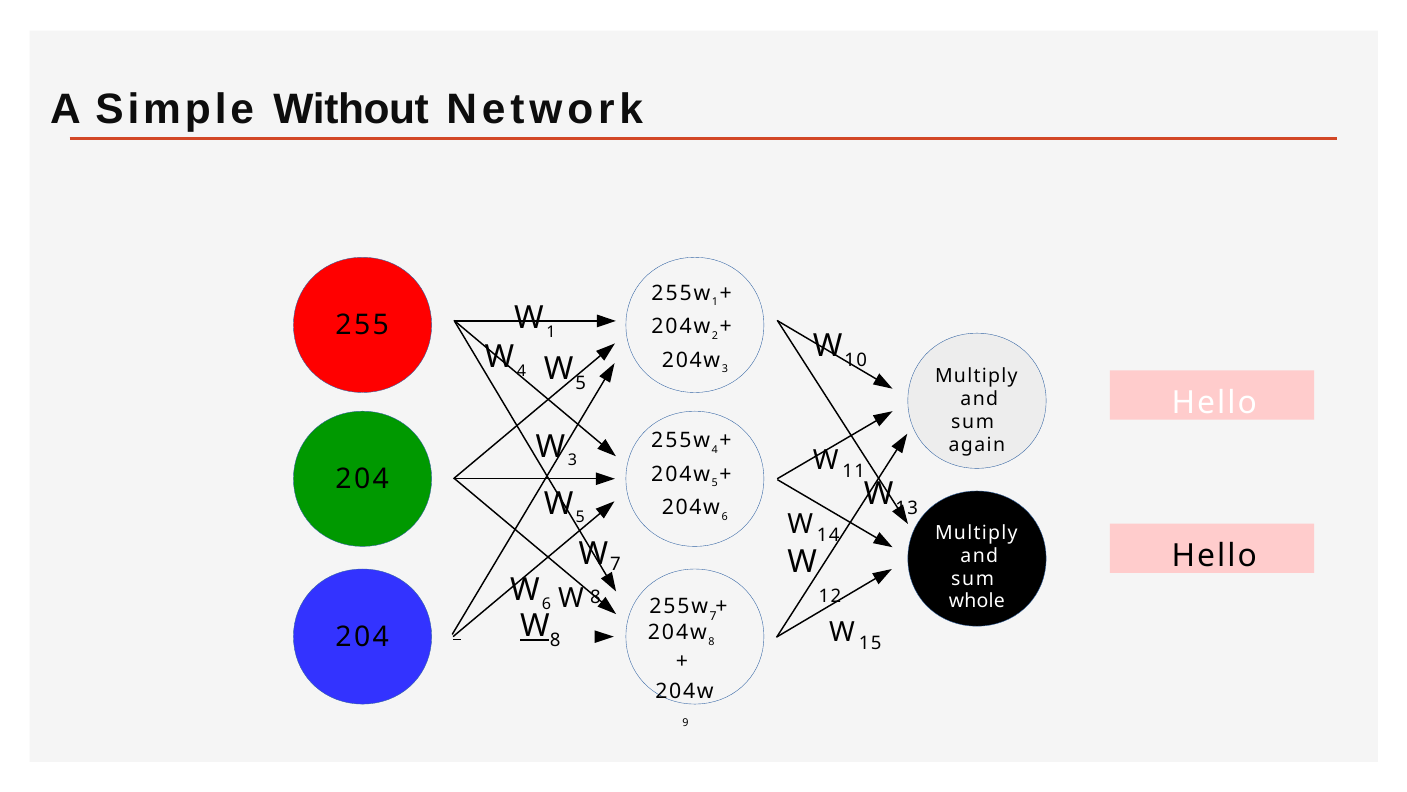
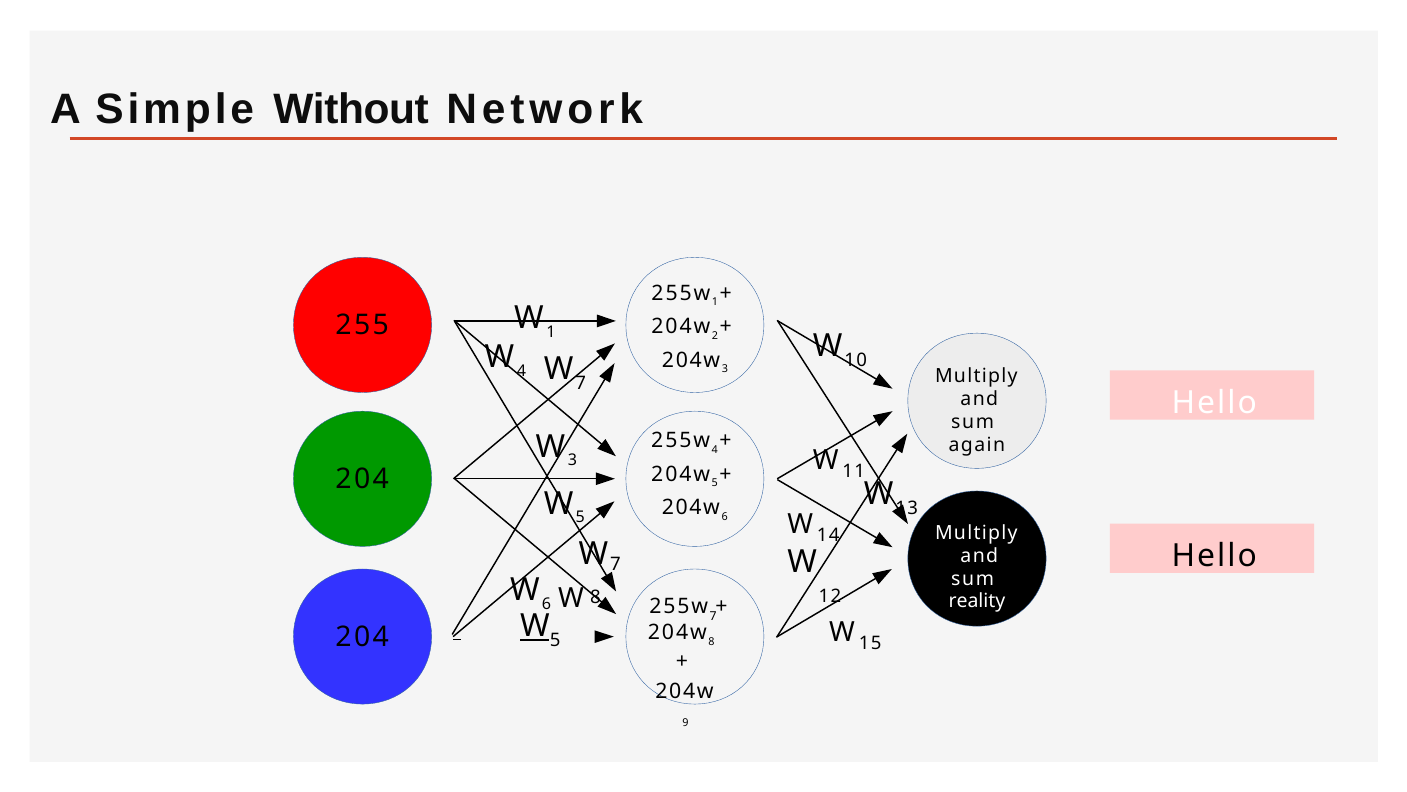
5: 5 -> 7 (581, 383)
whole: whole -> reality (977, 601)
8: 8 -> 5 (555, 640)
